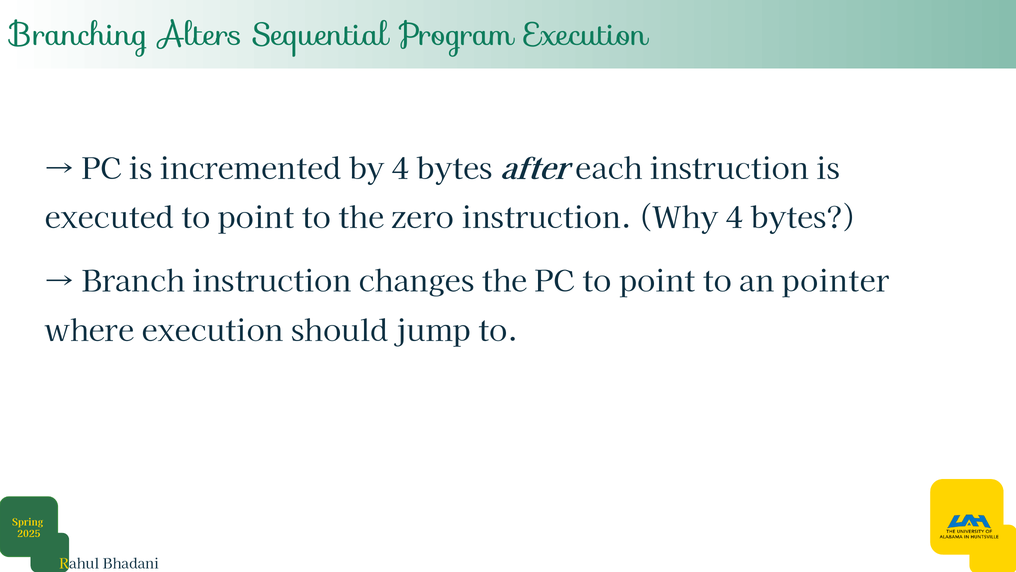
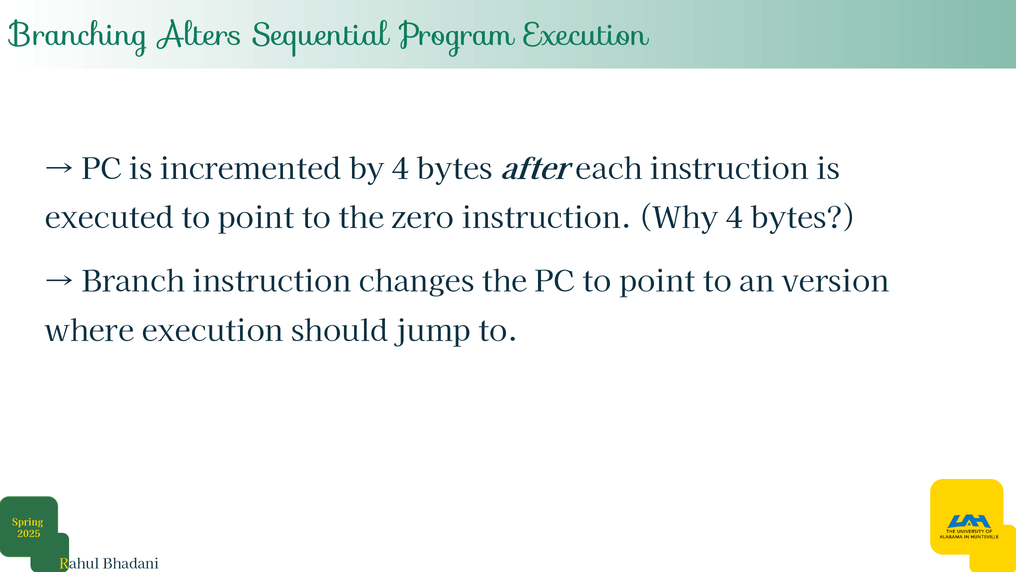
pointer: pointer -> version (836, 282)
